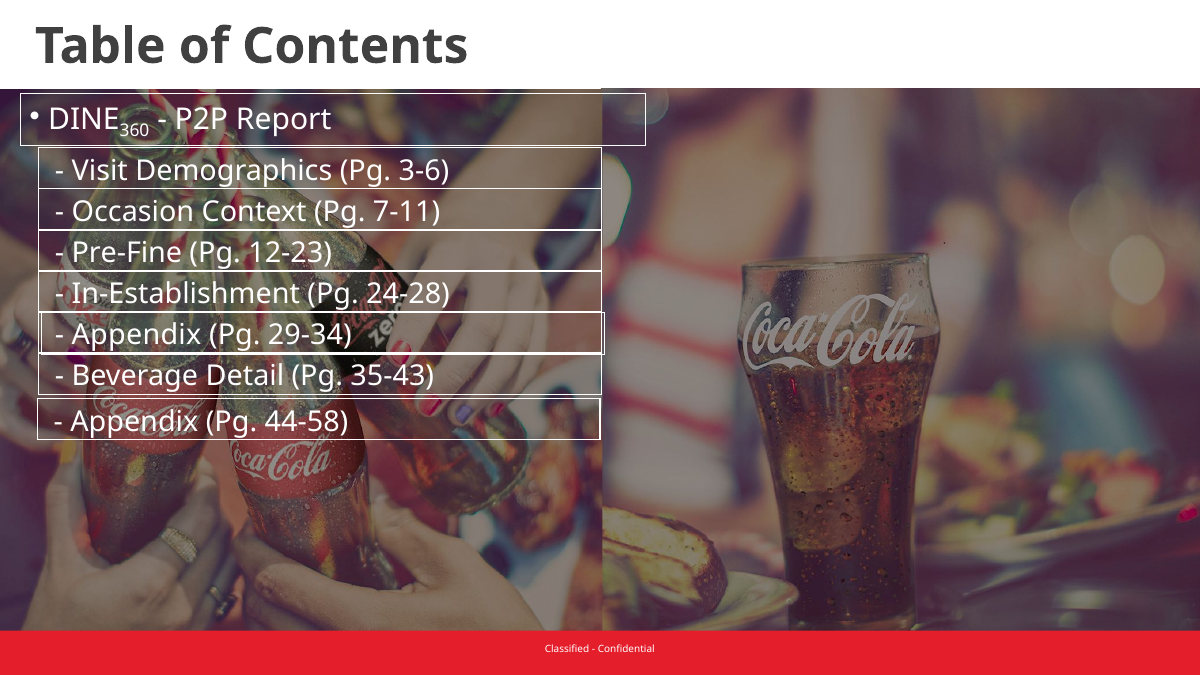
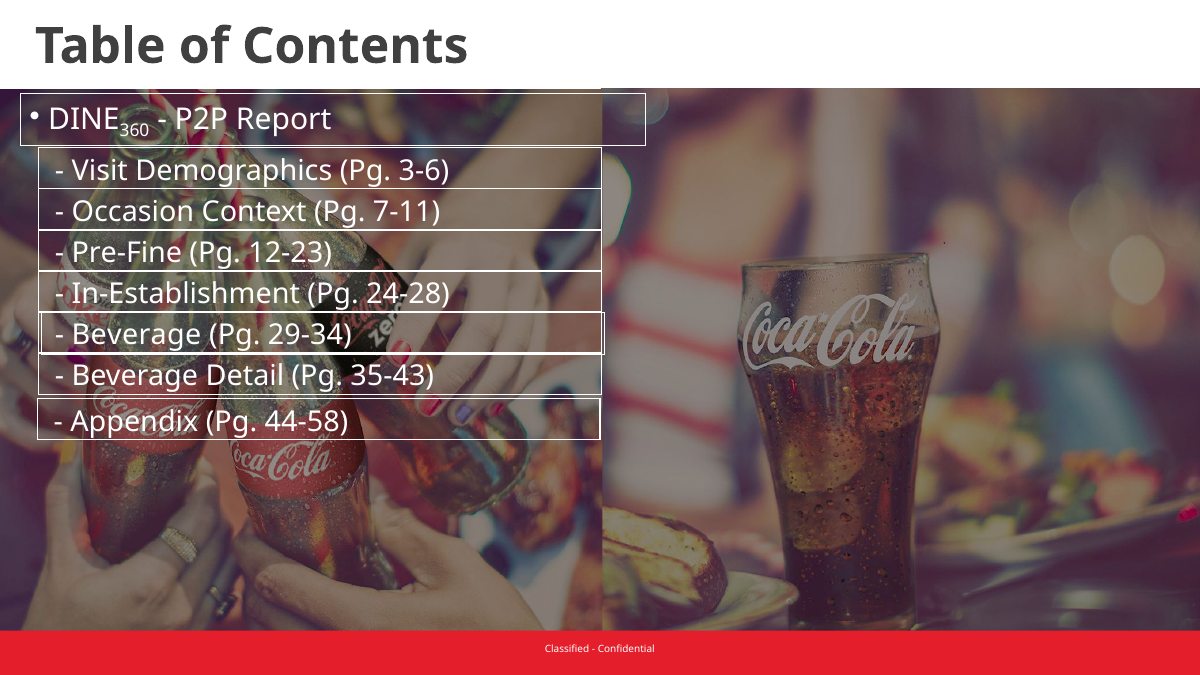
Appendix: Appendix -> Beverage (136, 335)
